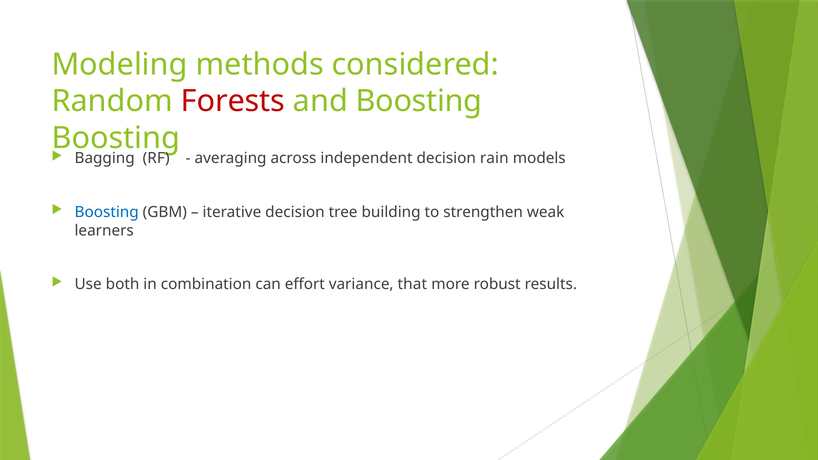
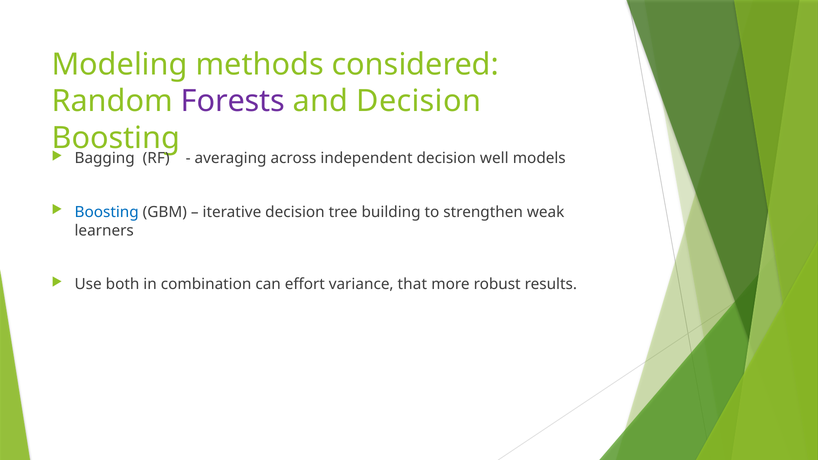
Forests colour: red -> purple (233, 101)
and Boosting: Boosting -> Decision (419, 101)
rain: rain -> well (494, 158)
